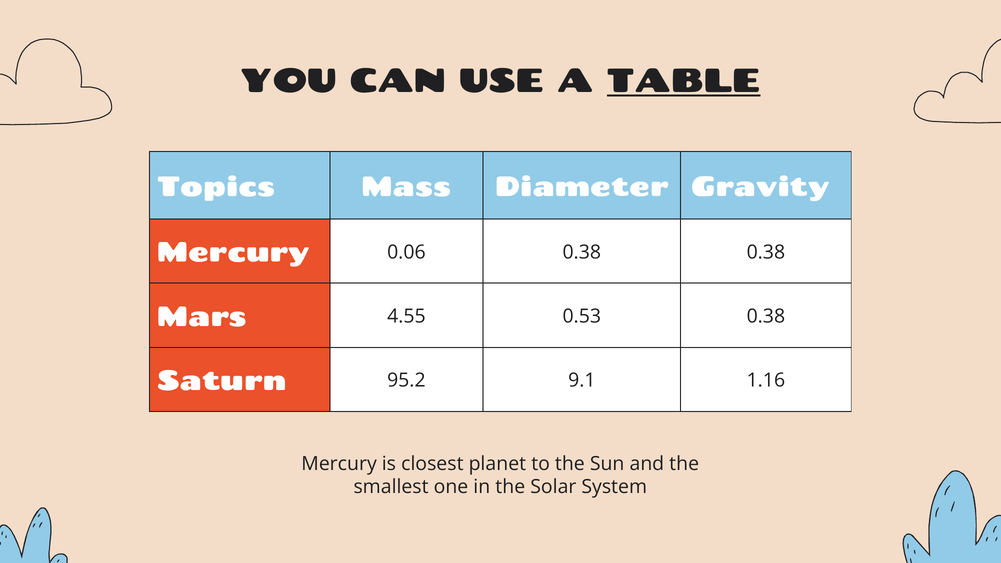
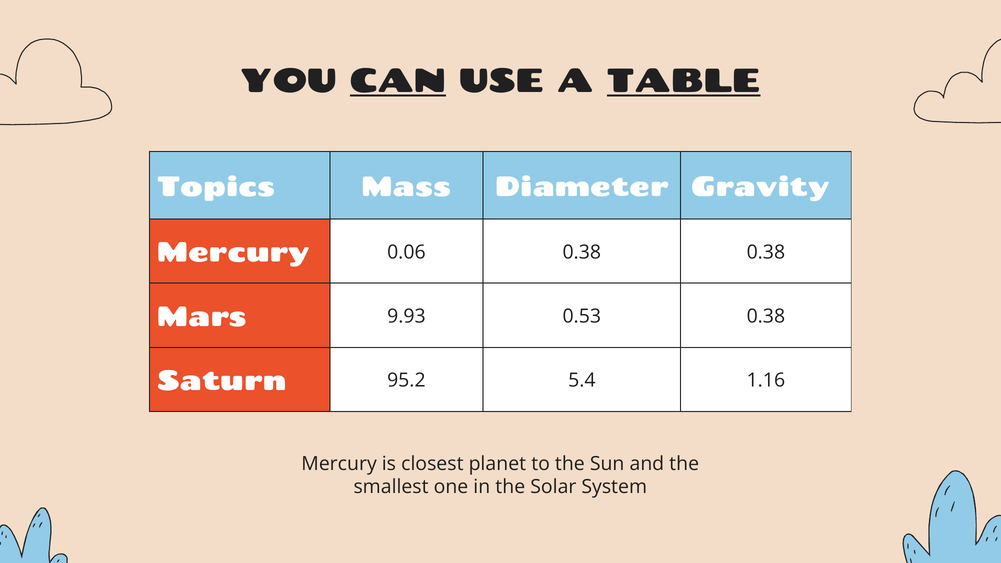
CAN underline: none -> present (398, 81)
4.55: 4.55 -> 9.93 (406, 316)
9.1: 9.1 -> 5.4 (582, 381)
